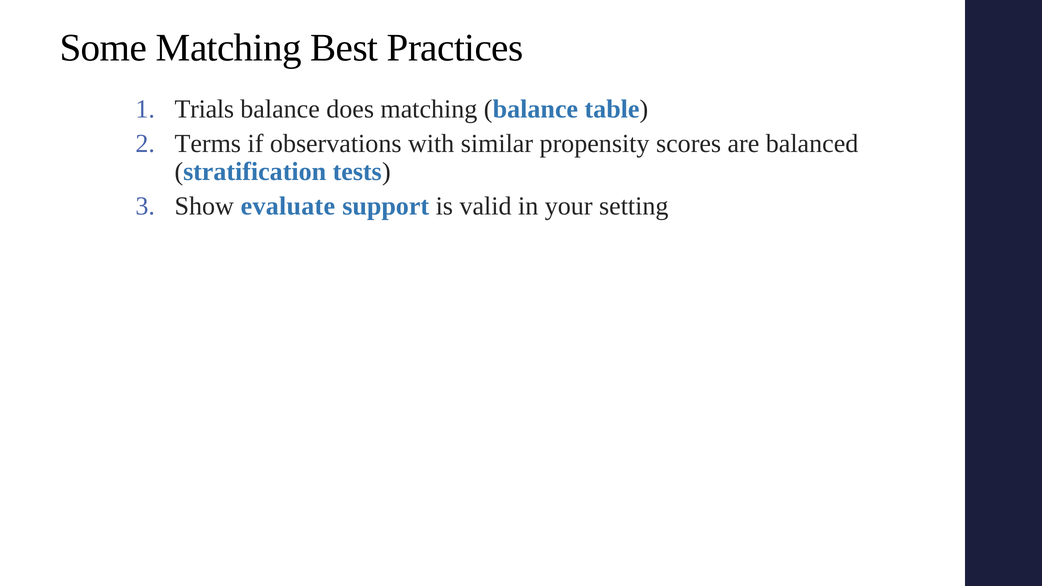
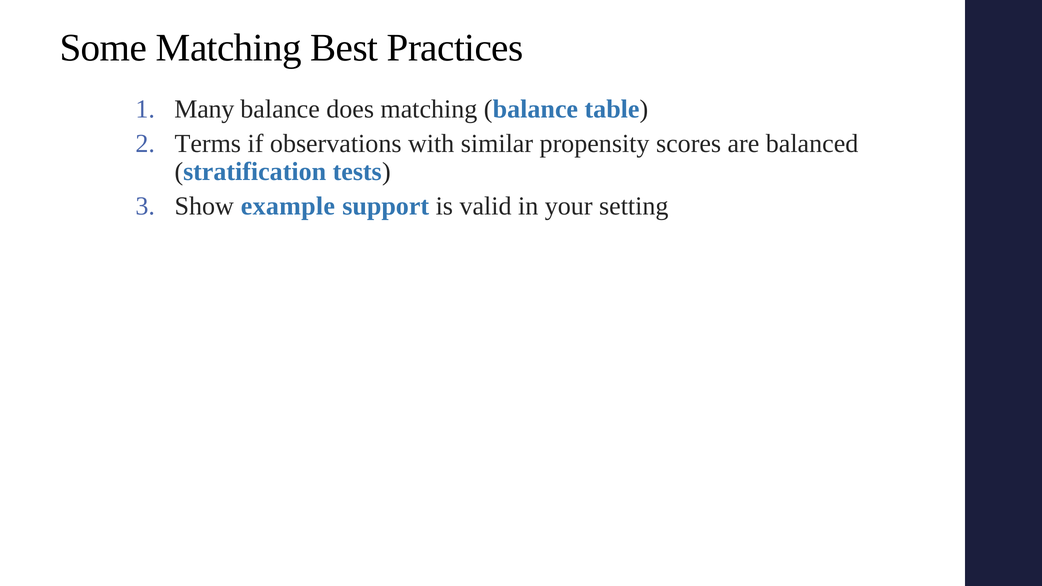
Trials: Trials -> Many (204, 109)
evaluate: evaluate -> example (288, 206)
